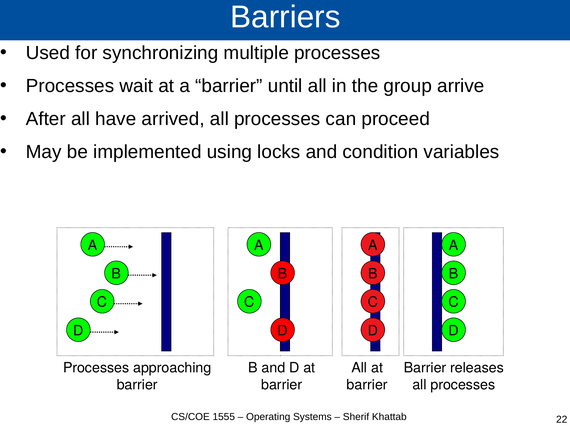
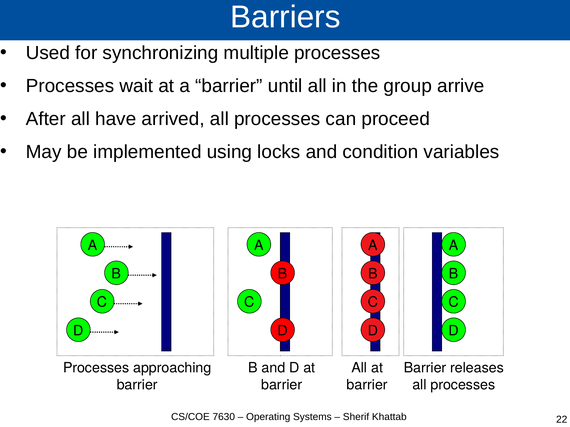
1555: 1555 -> 7630 (224, 417)
